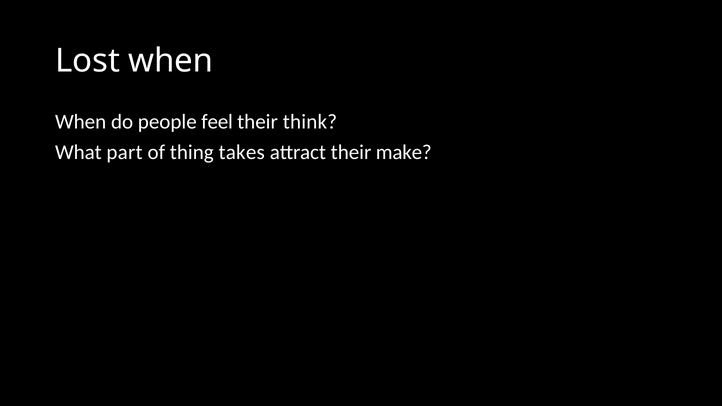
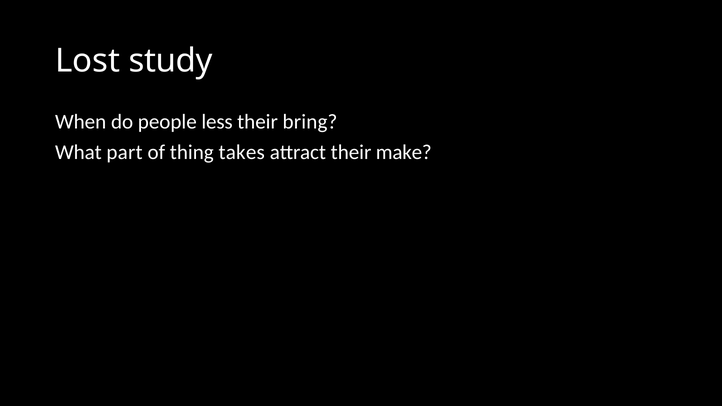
Lost when: when -> study (171, 61)
feel: feel -> less (217, 122)
think: think -> bring (310, 122)
